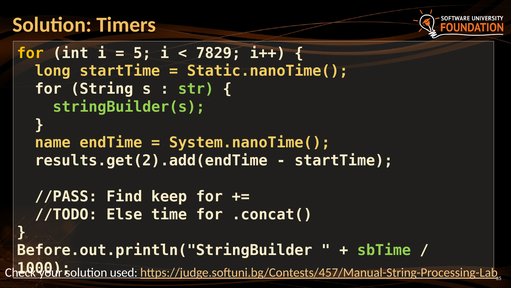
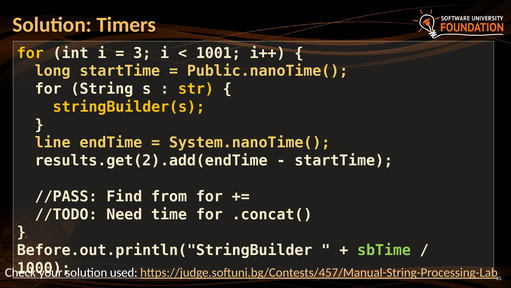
5: 5 -> 3 (142, 53)
7829: 7829 -> 1001 (218, 53)
Static.nanoTime(: Static.nanoTime( -> Public.nanoTime( (268, 71)
str colour: light green -> yellow (196, 89)
stringBuilder(s colour: light green -> yellow (129, 107)
name: name -> line (53, 142)
keep: keep -> from (169, 196)
Else: Else -> Need (124, 214)
